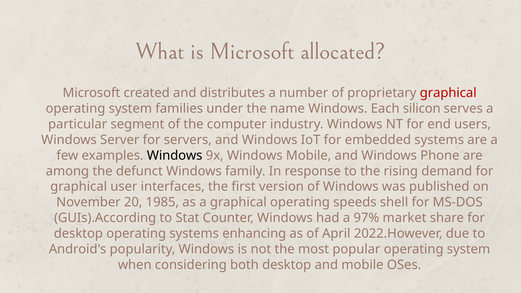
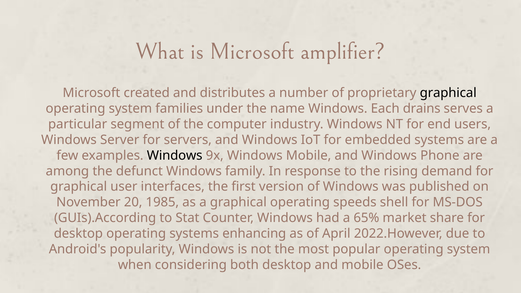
allocated: allocated -> amplifier (343, 51)
graphical colour: red -> black (448, 93)
silicon: silicon -> drains (422, 109)
97%: 97% -> 65% (366, 218)
